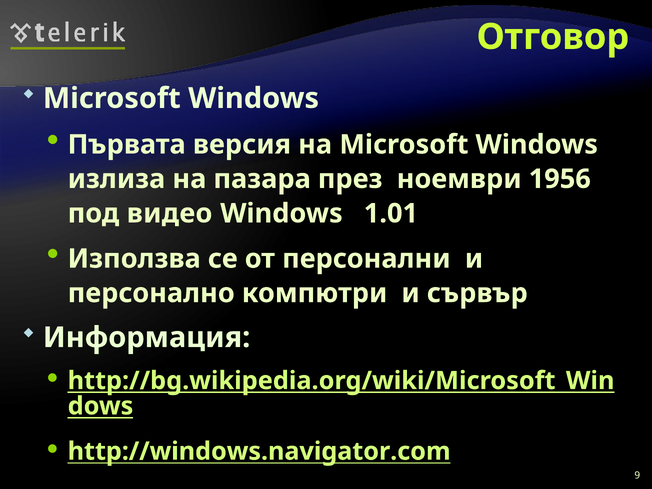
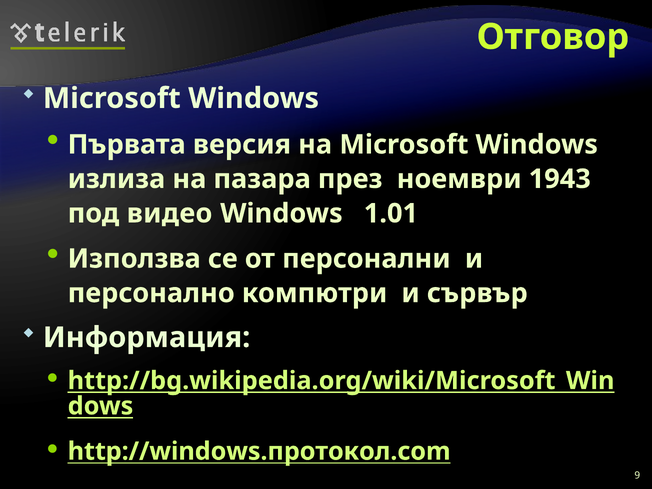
1956: 1956 -> 1943 (560, 179)
http://windows.navigator.com: http://windows.navigator.com -> http://windows.протокол.com (259, 451)
